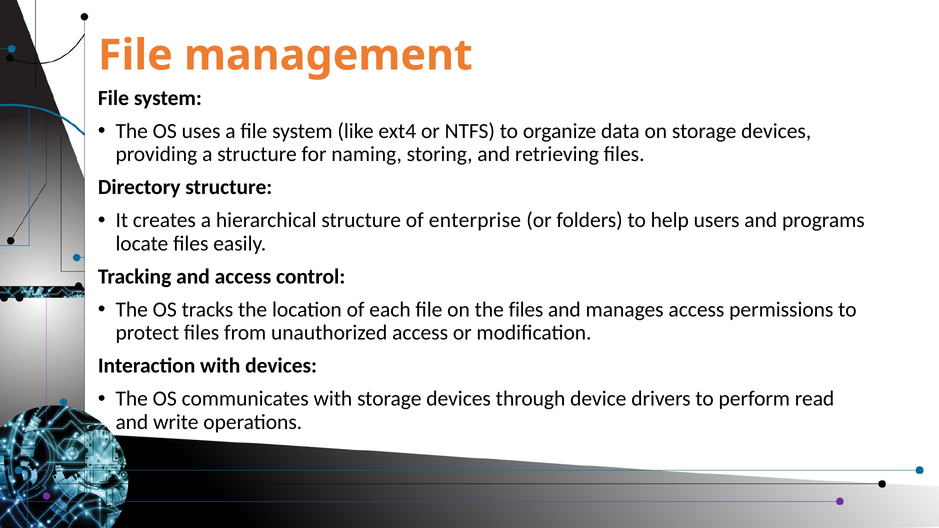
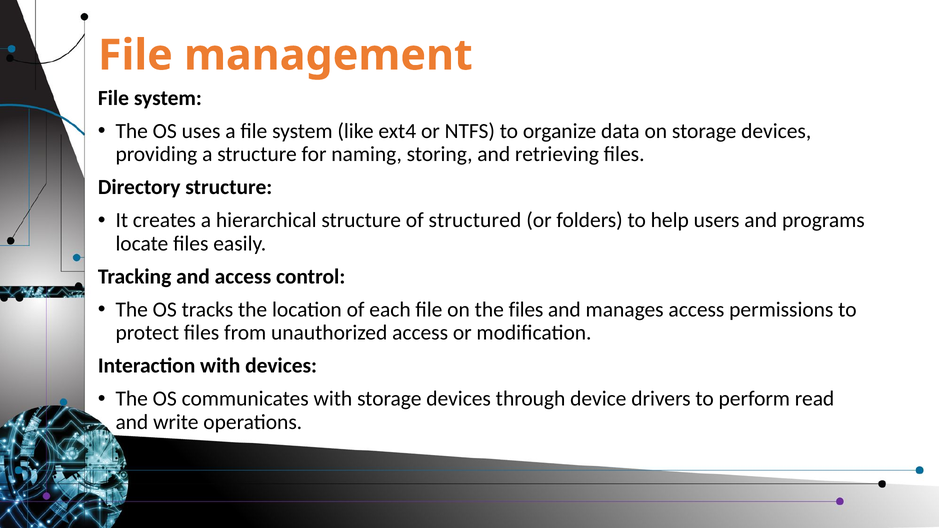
enterprise: enterprise -> structured (475, 220)
